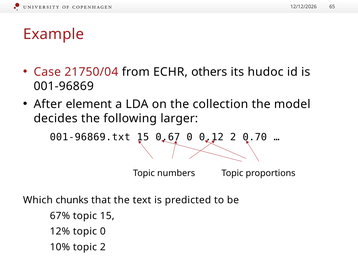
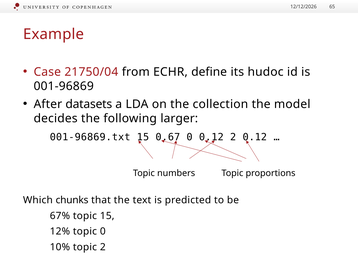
others: others -> define (209, 72)
element: element -> datasets (89, 104)
2 0.70: 0.70 -> 0.12 (255, 137)
